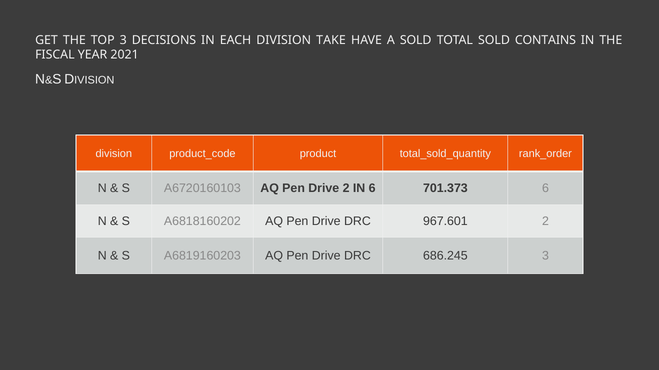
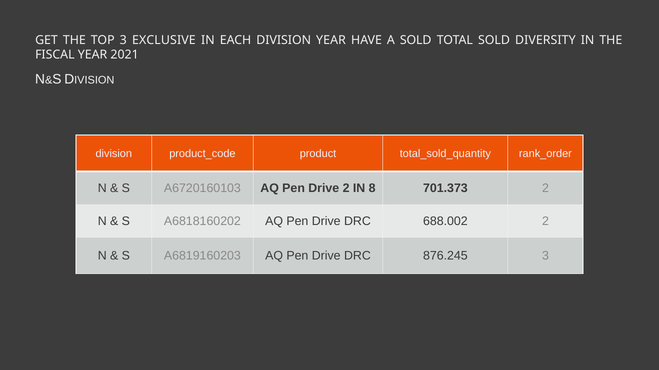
DECISIONS: DECISIONS -> EXCLUSIVE (164, 40)
DIVISION TAKE: TAKE -> YEAR (331, 40)
CONTAINS: CONTAINS -> DIVERSITY (545, 40)
IN 6: 6 -> 8 (372, 189)
701.373 6: 6 -> 2 (545, 189)
967.601: 967.601 -> 688.002 (445, 222)
686.245: 686.245 -> 876.245 (445, 256)
